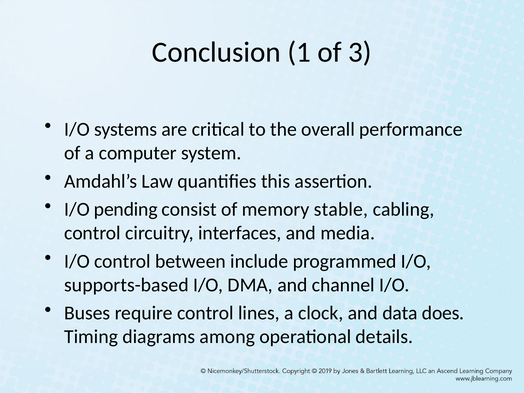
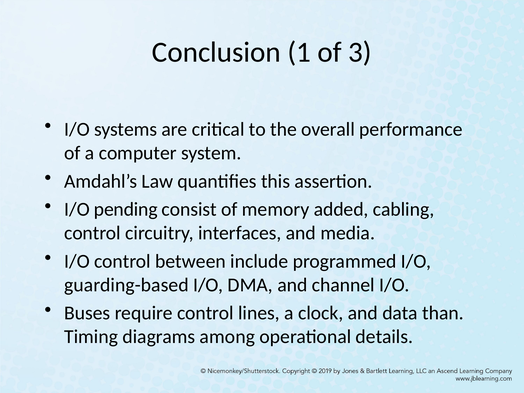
stable: stable -> added (341, 209)
supports-based: supports-based -> guarding-based (126, 285)
does: does -> than (443, 313)
